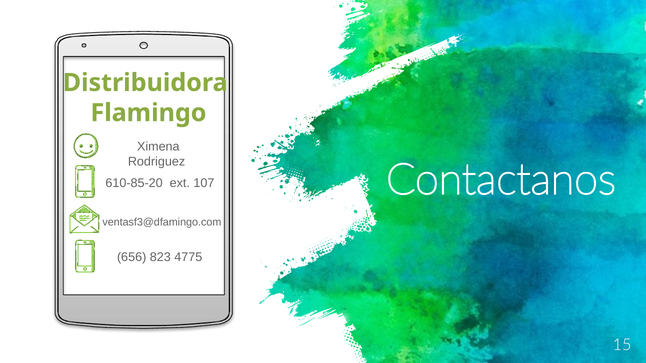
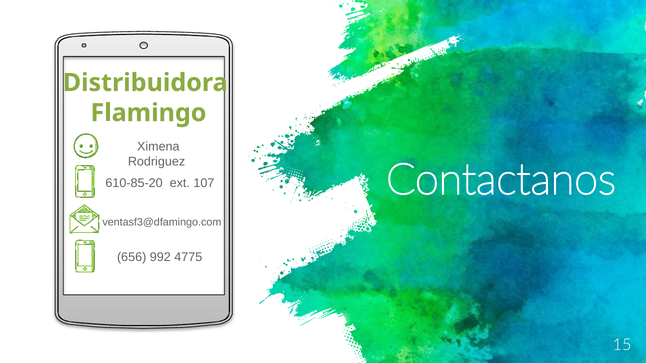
823: 823 -> 992 (160, 257)
